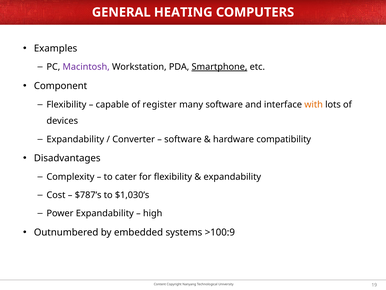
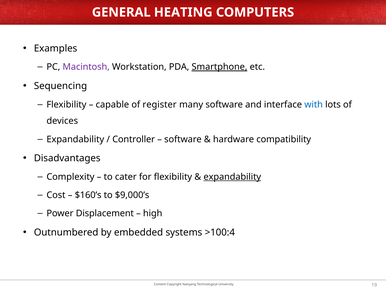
Component: Component -> Sequencing (60, 86)
with colour: orange -> blue (314, 104)
Converter: Converter -> Controller (134, 139)
expandability underline: none -> present (232, 177)
$787’s: $787’s -> $160’s (88, 195)
$1,030’s: $1,030’s -> $9,000’s (132, 195)
Power Expandability: Expandability -> Displacement (105, 213)
>100:9: >100:9 -> >100:4 (220, 232)
